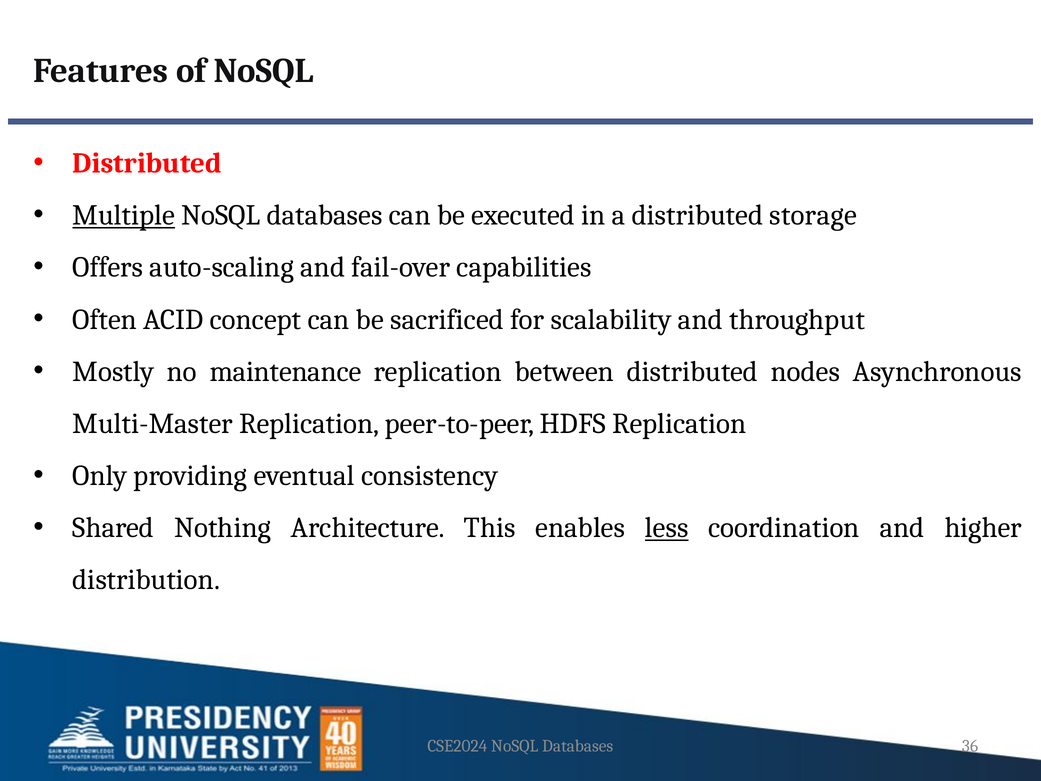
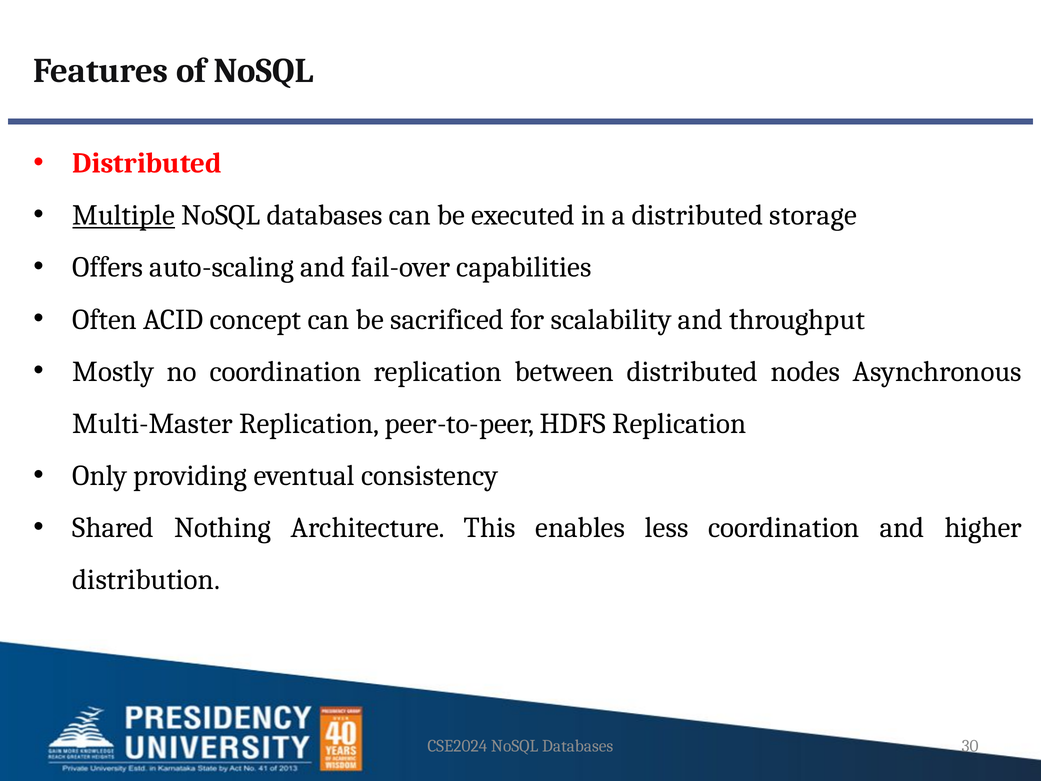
no maintenance: maintenance -> coordination (285, 371)
less underline: present -> none (667, 528)
36: 36 -> 30 (970, 746)
